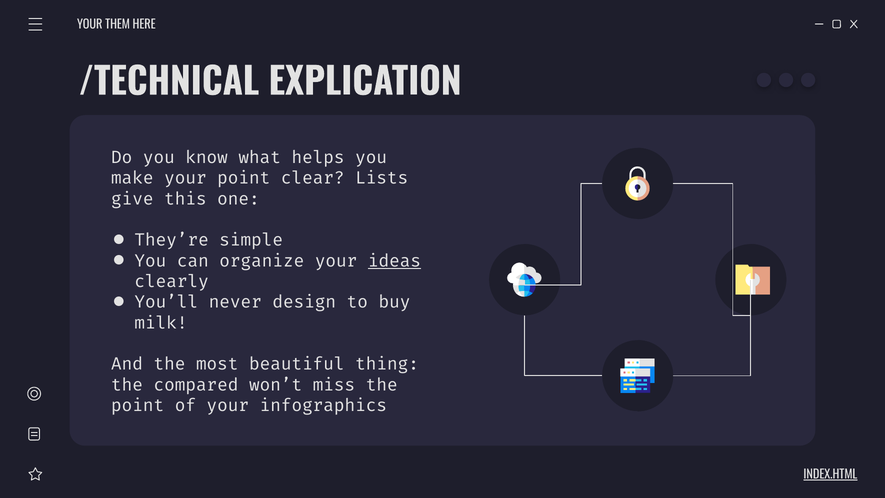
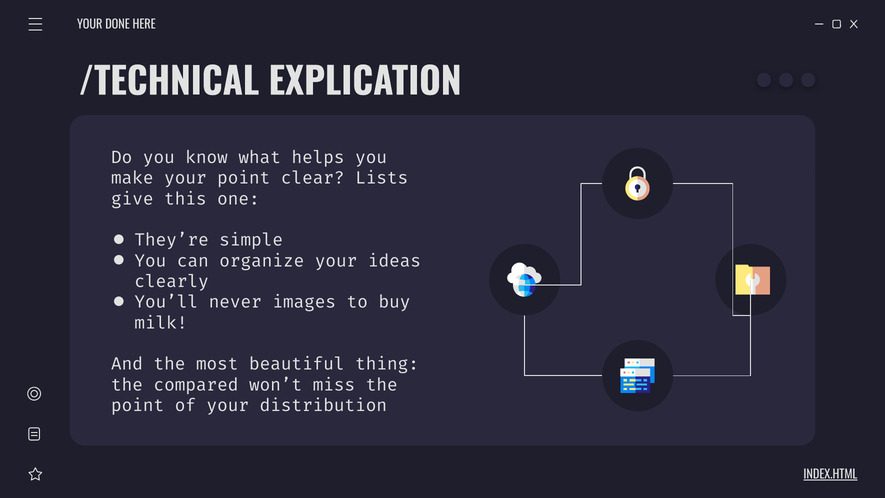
THEM: THEM -> DONE (118, 25)
ideas underline: present -> none (394, 261)
design: design -> images (304, 302)
infographics: infographics -> distribution (323, 405)
